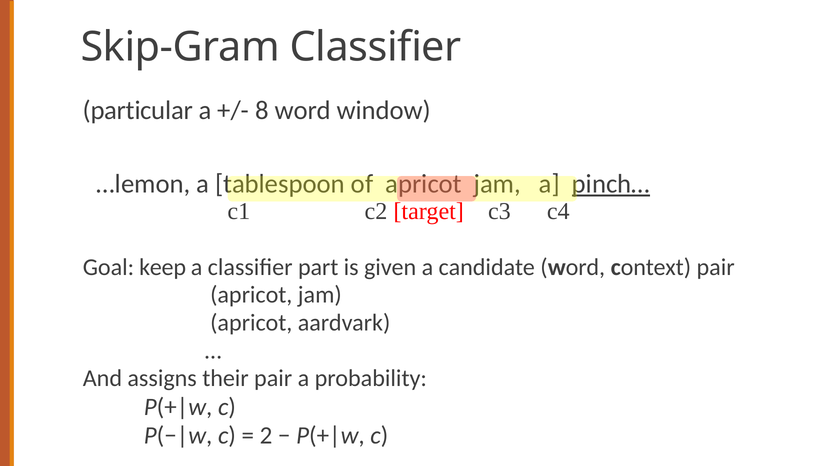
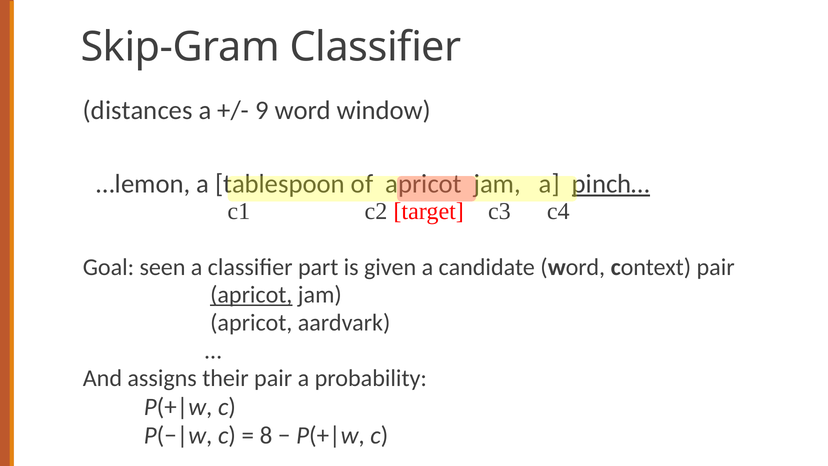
particular: particular -> distances (138, 111)
8: 8 -> 9 (262, 111)
keep: keep -> seen (163, 267)
apricot underline: none -> present (251, 295)
2: 2 -> 8 (266, 435)
